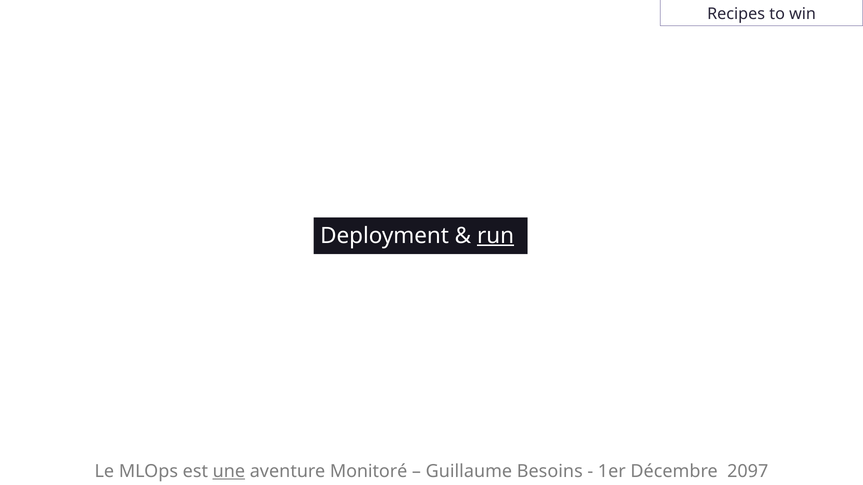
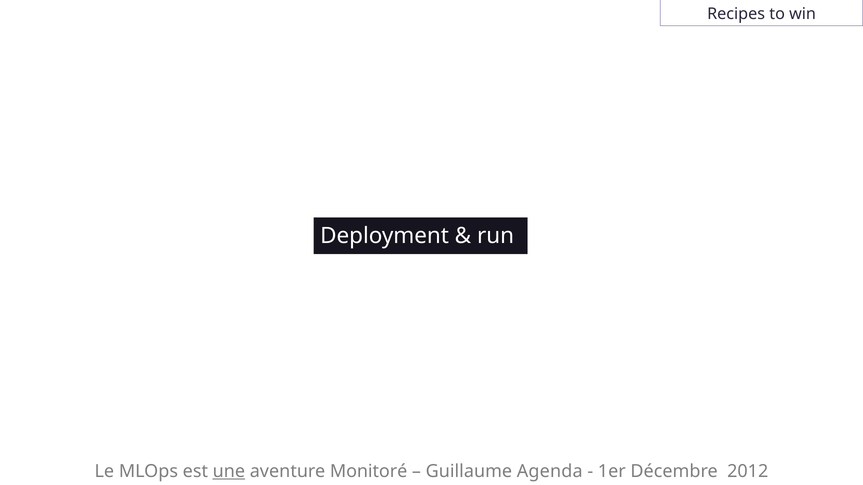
run underline: present -> none (496, 236)
Besoins: Besoins -> Agenda (550, 472)
2097: 2097 -> 2012 (748, 472)
